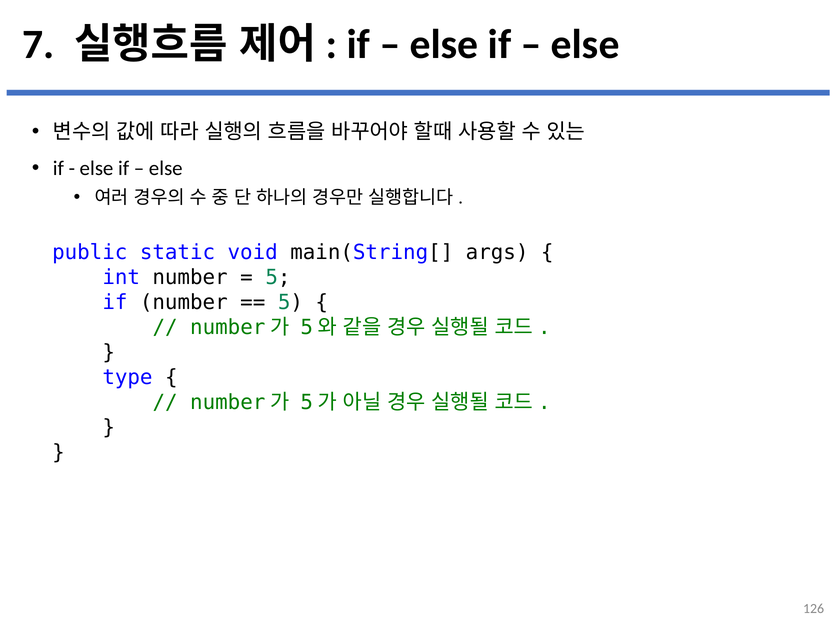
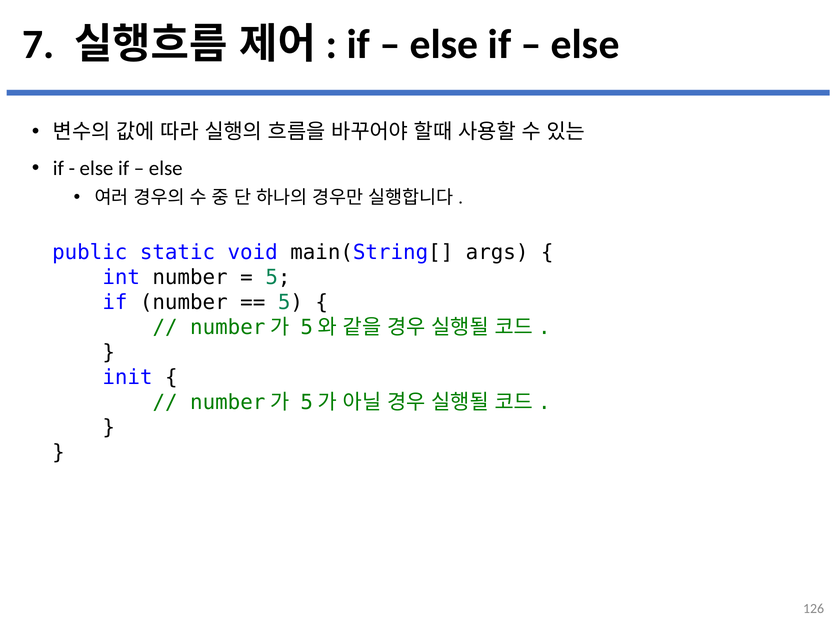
type: type -> init (127, 378)
